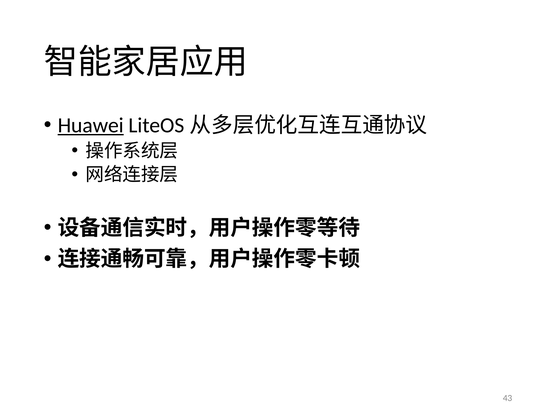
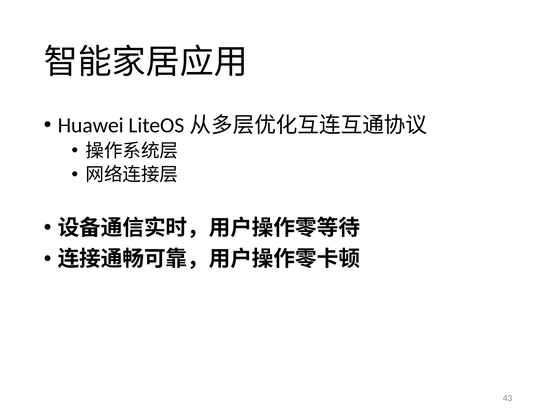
Huawei underline: present -> none (91, 125)
